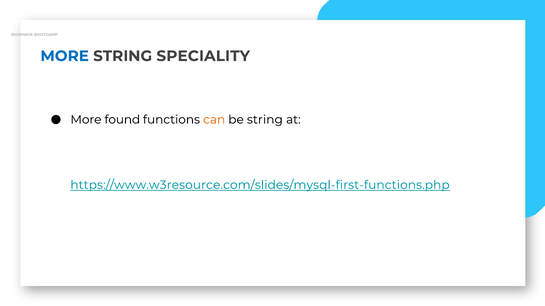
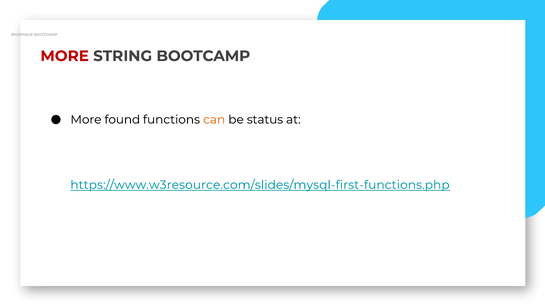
MORE colour: blue -> red (65, 56)
STRING SPECIALITY: SPECIALITY -> BOOTCAMP (203, 56)
be string: string -> status (265, 120)
